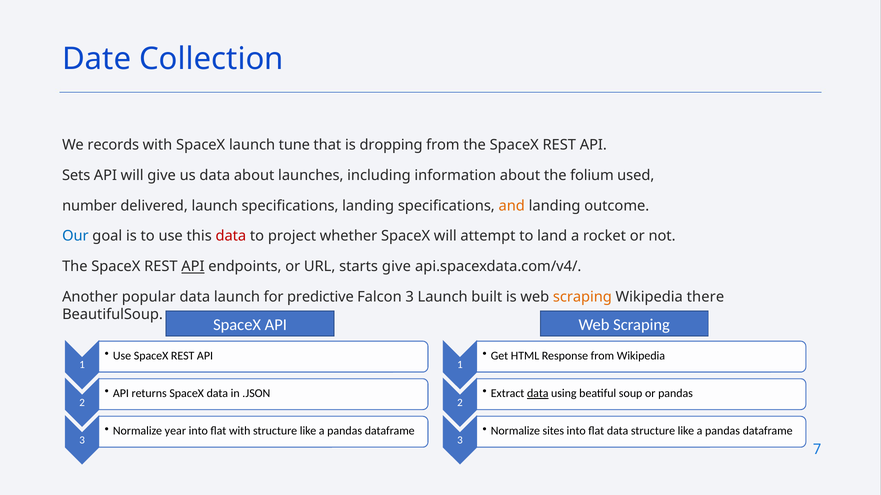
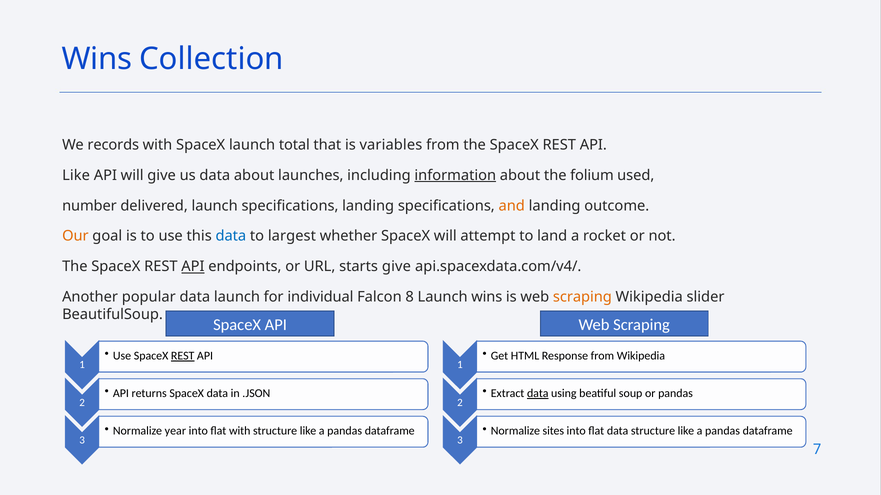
Date: Date -> Wins (97, 59)
tune: tune -> total (294, 145)
dropping: dropping -> variables (391, 145)
Sets: Sets -> Like (76, 175)
information underline: none -> present (455, 175)
Our colour: blue -> orange (75, 236)
data colour: red -> blue (231, 236)
project: project -> largest (292, 236)
predictive: predictive -> individual (320, 297)
Falcon 3: 3 -> 8 (410, 297)
Launch built: built -> wins (487, 297)
there: there -> slider (706, 297)
REST underline: none -> present (183, 356)
